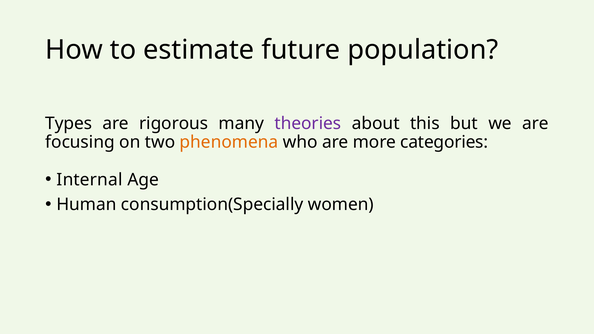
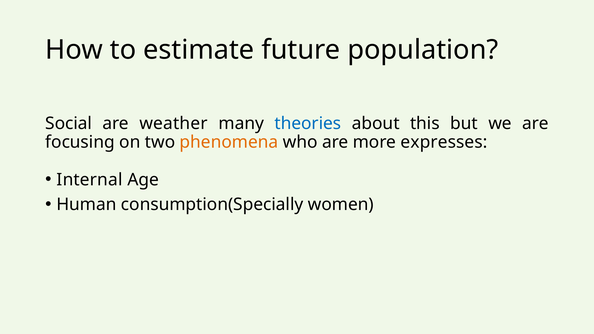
Types: Types -> Social (69, 123)
rigorous: rigorous -> weather (174, 123)
theories colour: purple -> blue (308, 123)
categories: categories -> expresses (444, 142)
